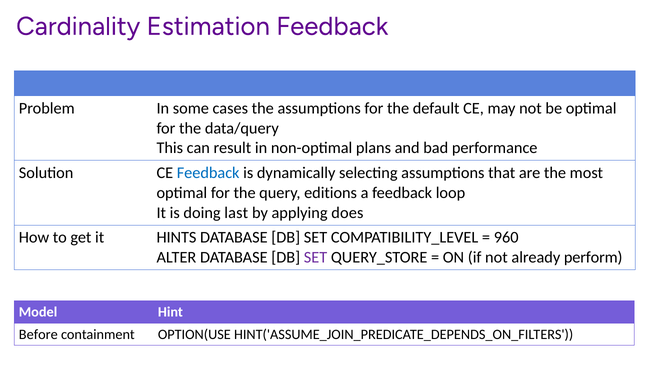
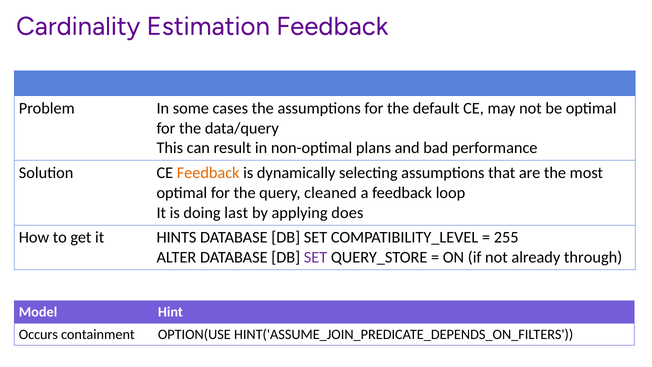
Feedback colour: blue -> orange (208, 173)
editions: editions -> cleaned (330, 193)
960: 960 -> 255 (506, 237)
perform: perform -> through (593, 257)
Before: Before -> Occurs (38, 334)
